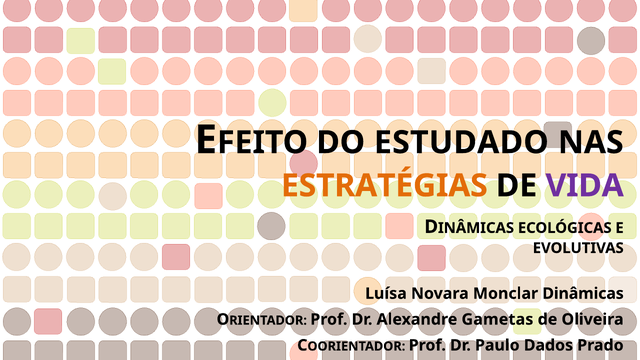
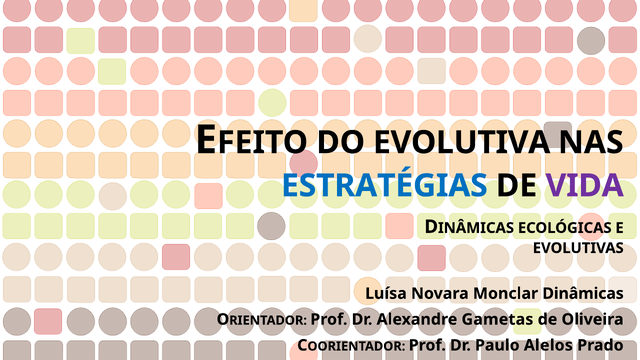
ESTUDADO: ESTUDADO -> EVOLUTIVA (462, 143)
ESTRATÉGIAS colour: orange -> blue (384, 186)
Dados: Dados -> Alelos (548, 345)
